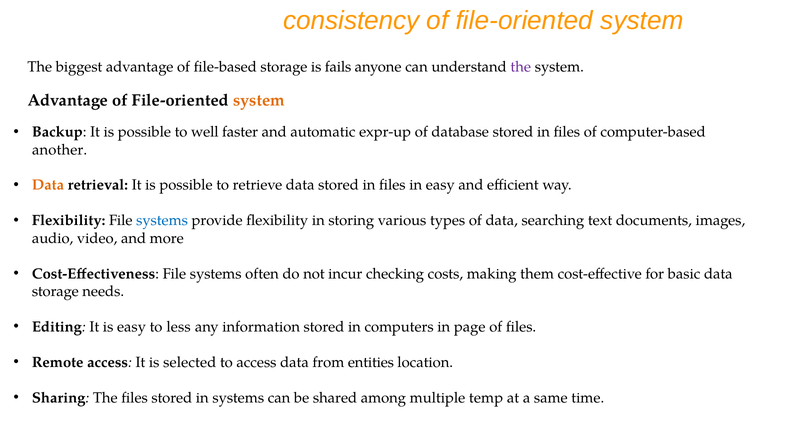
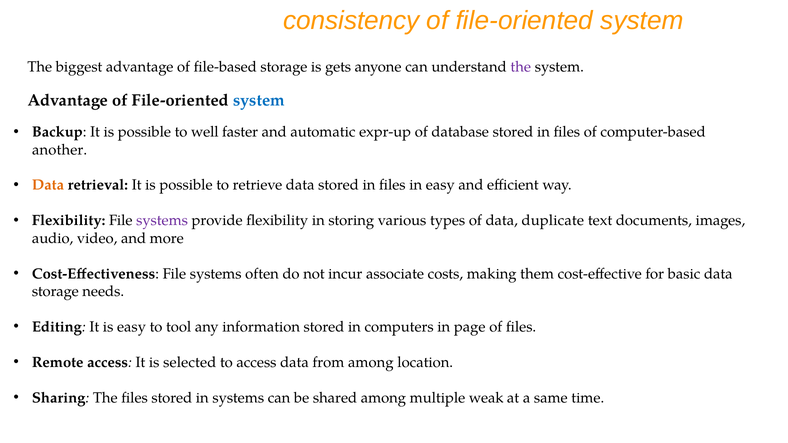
fails: fails -> gets (338, 67)
system colour: orange -> blue (259, 101)
systems colour: blue -> purple (162, 221)
searching: searching -> duplicate (553, 221)
checking: checking -> associate (395, 274)
less: less -> tool (179, 327)
from entities: entities -> among (371, 363)
temp: temp -> weak (486, 398)
